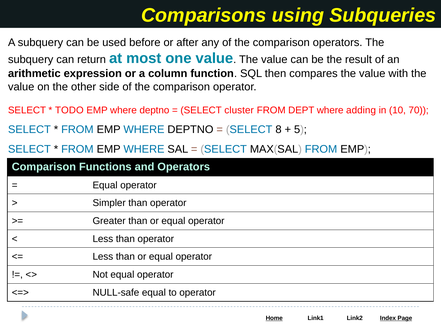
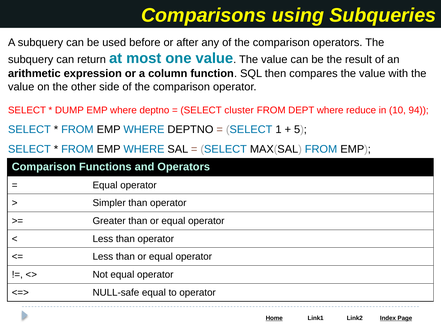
TODO: TODO -> DUMP (69, 110)
adding: adding -> reduce (361, 110)
70: 70 -> 94 (419, 110)
8: 8 -> 1 (278, 129)
